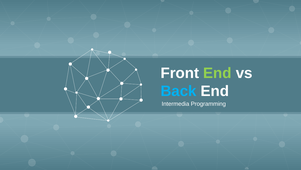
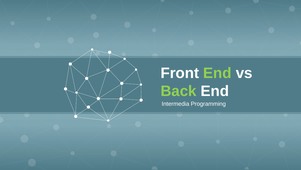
Back colour: light blue -> light green (179, 91)
